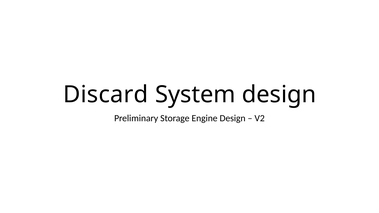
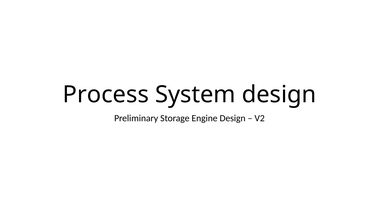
Discard: Discard -> Process (106, 95)
